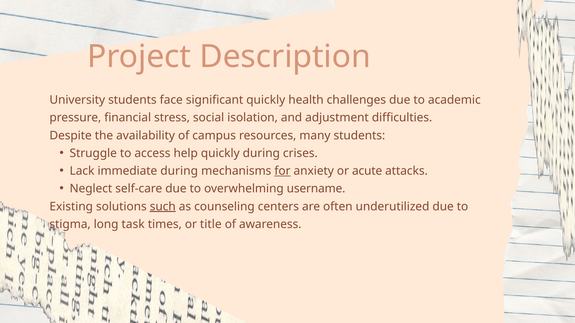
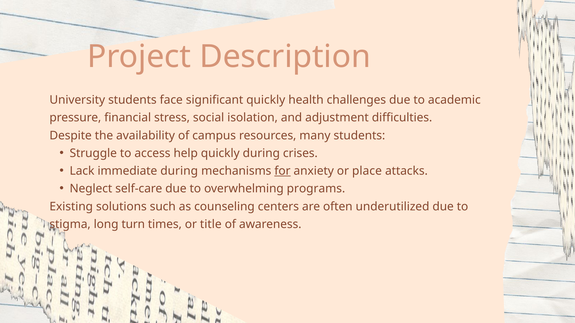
acute: acute -> place (367, 171)
username: username -> programs (316, 189)
such underline: present -> none (163, 207)
task: task -> turn (133, 224)
